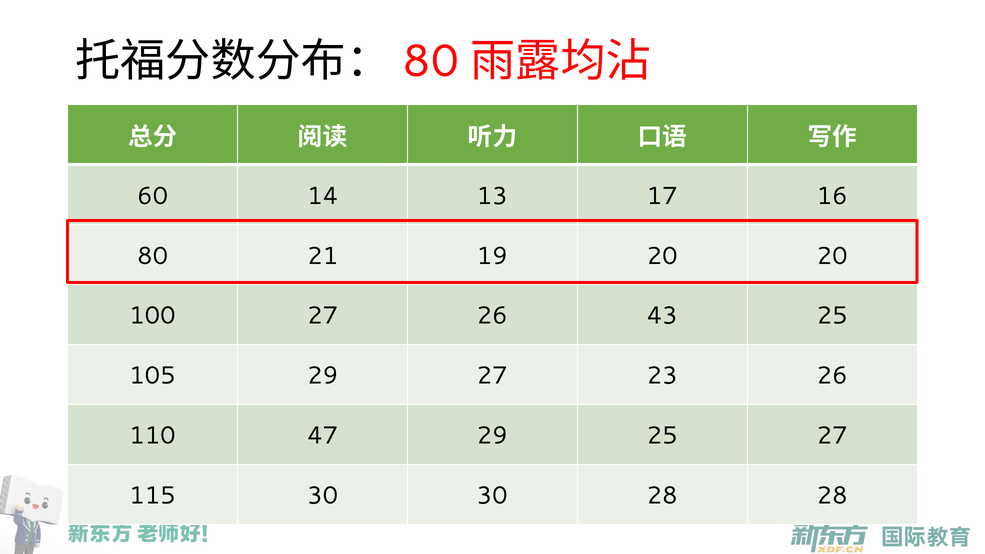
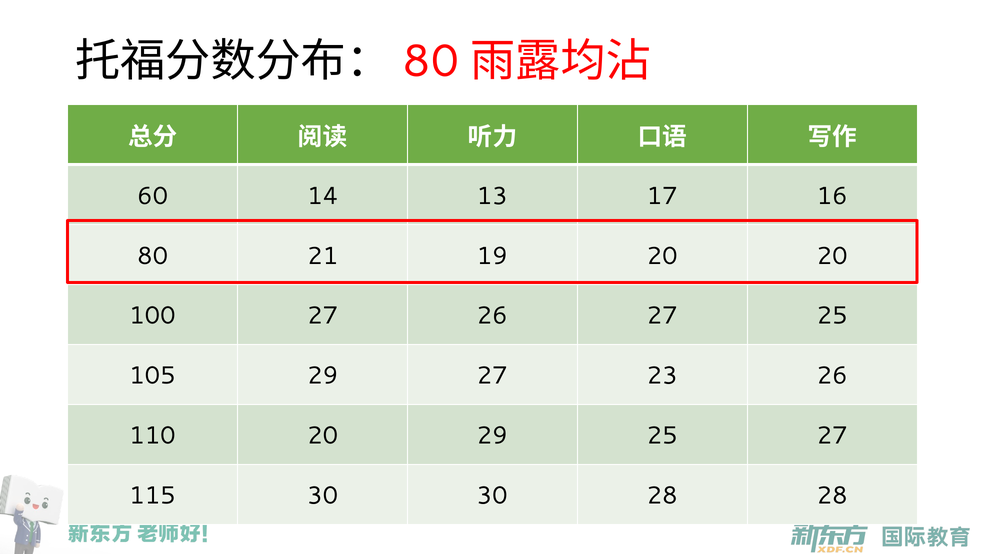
26 43: 43 -> 27 (662, 316)
110 47: 47 -> 20 (323, 436)
